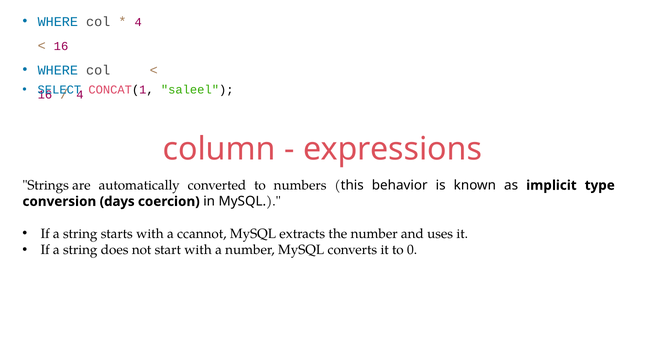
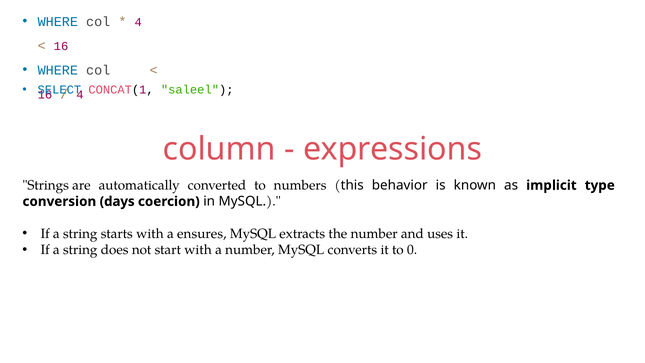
ccannot: ccannot -> ensures (202, 234)
